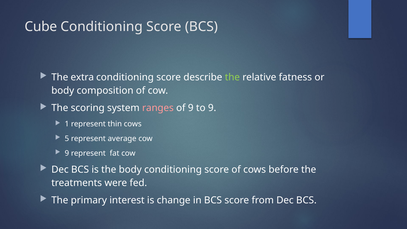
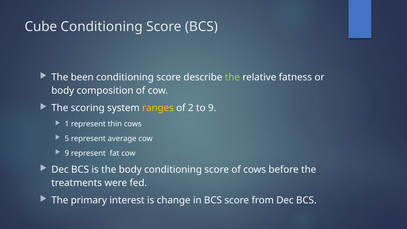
extra: extra -> been (82, 77)
ranges colour: pink -> yellow (158, 108)
of 9: 9 -> 2 (191, 108)
